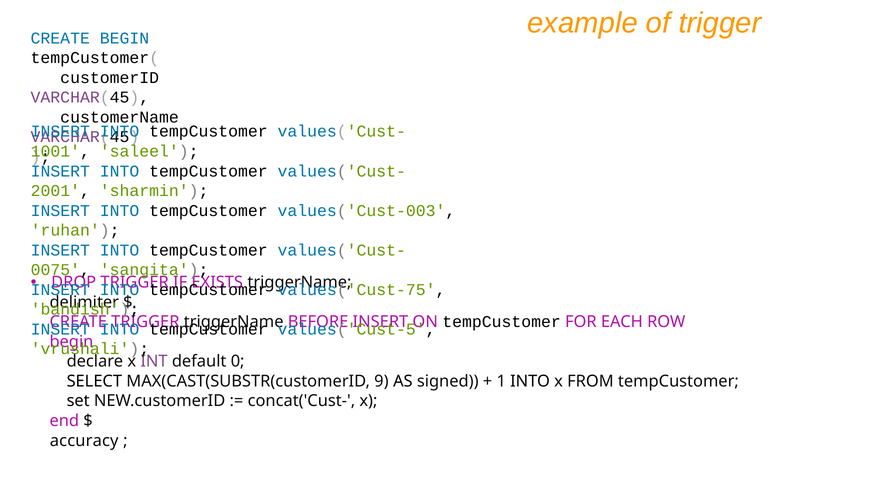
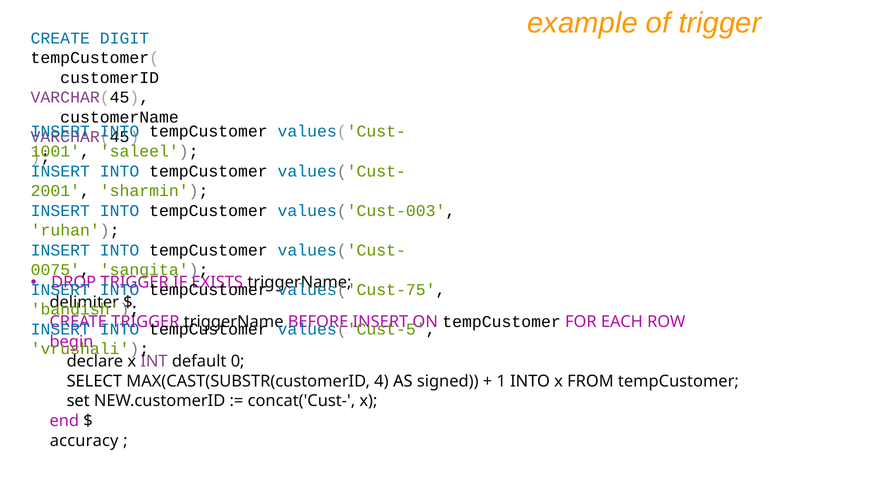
CREATE BEGIN: BEGIN -> DIGIT (124, 38)
9: 9 -> 4 (381, 381)
